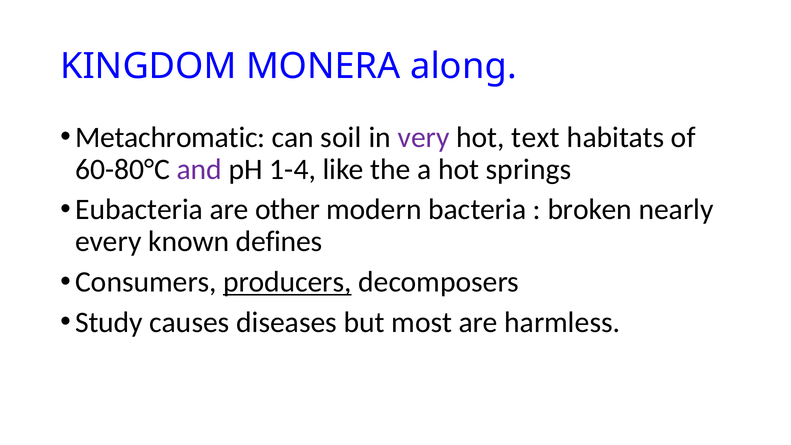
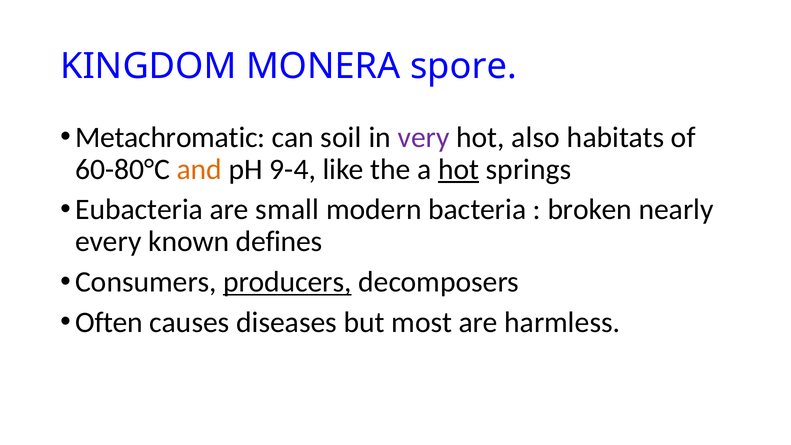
along: along -> spore (463, 66)
text: text -> also (536, 137)
and colour: purple -> orange (199, 169)
1-4: 1-4 -> 9-4 (293, 169)
hot underline: none -> present (459, 169)
other: other -> small (287, 210)
Study: Study -> Often (109, 322)
